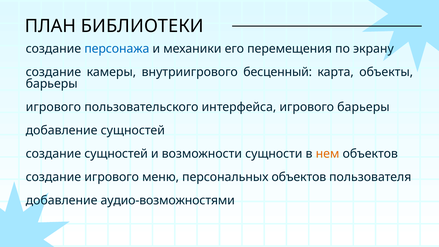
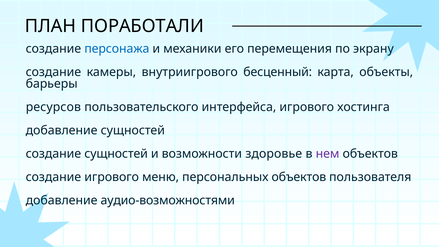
БИБЛИОТЕКИ: БИБЛИОТЕКИ -> ПОРАБОТАЛИ (142, 26)
игрового: игрового -> ресурсов (53, 107)
игрового барьеры: барьеры -> хостинга (363, 107)
сущности: сущности -> здоровье (274, 154)
нем colour: orange -> purple (328, 154)
